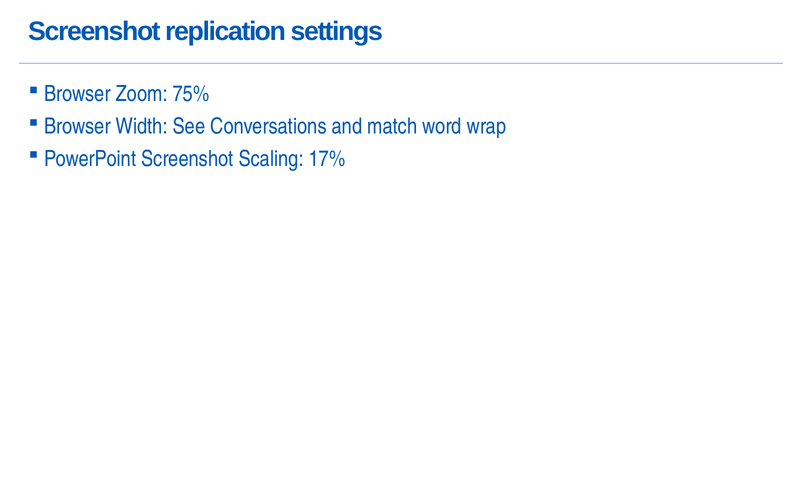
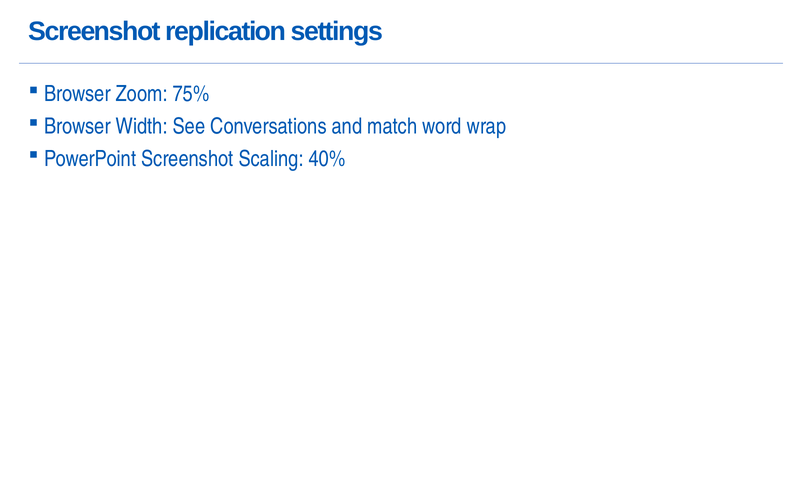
17%: 17% -> 40% (327, 159)
